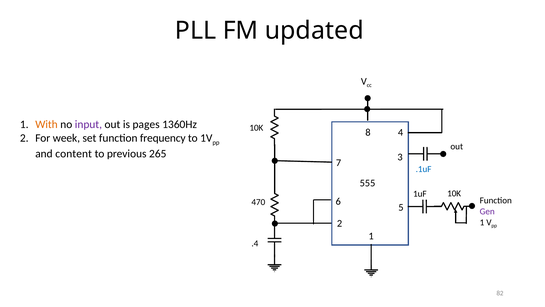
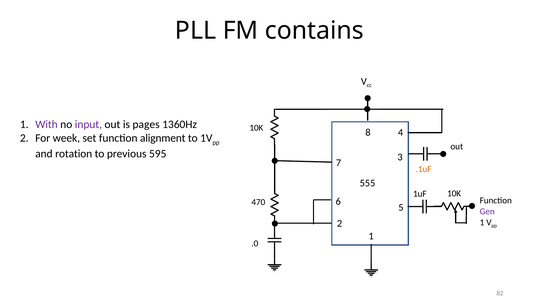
updated: updated -> contains (314, 30)
With colour: orange -> purple (46, 124)
frequency: frequency -> alignment (163, 138)
content: content -> rotation (74, 153)
265: 265 -> 595 (158, 153)
.1uF colour: blue -> orange (424, 169)
.4: .4 -> .0 (255, 243)
